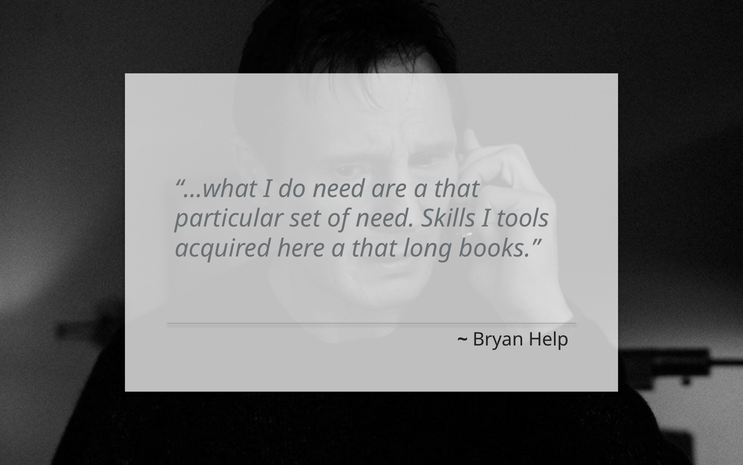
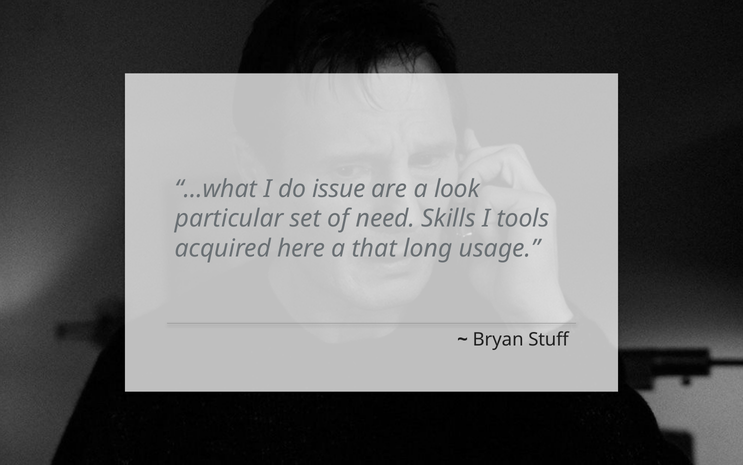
do need: need -> issue (339, 189)
are a that: that -> look (457, 189)
books: books -> usage (499, 248)
Help: Help -> Stuff (549, 339)
